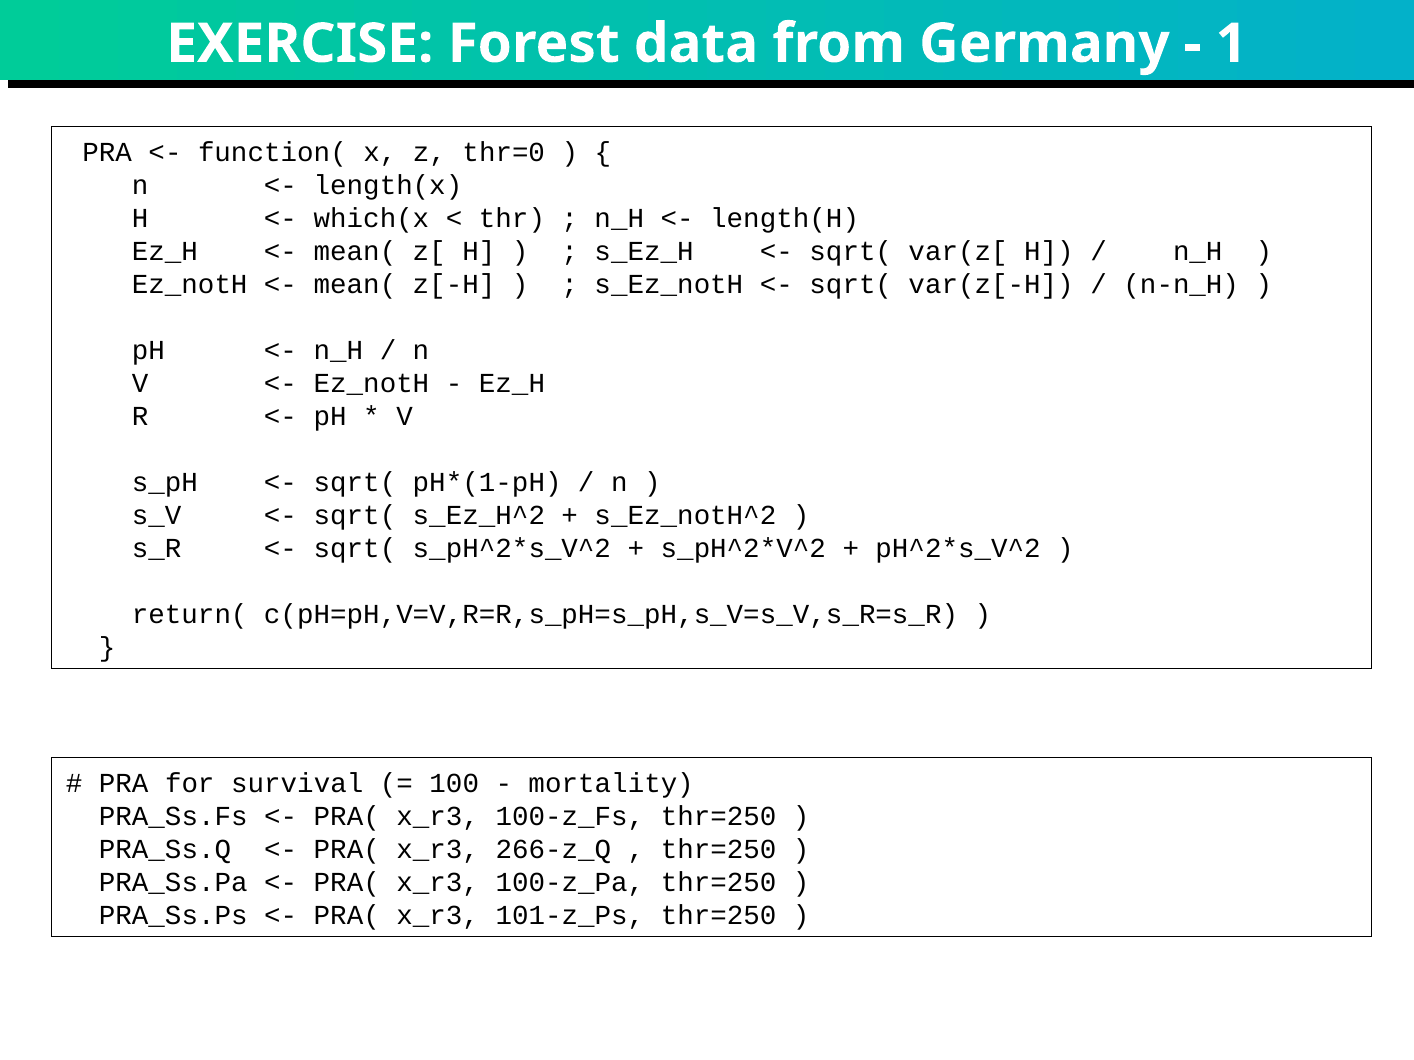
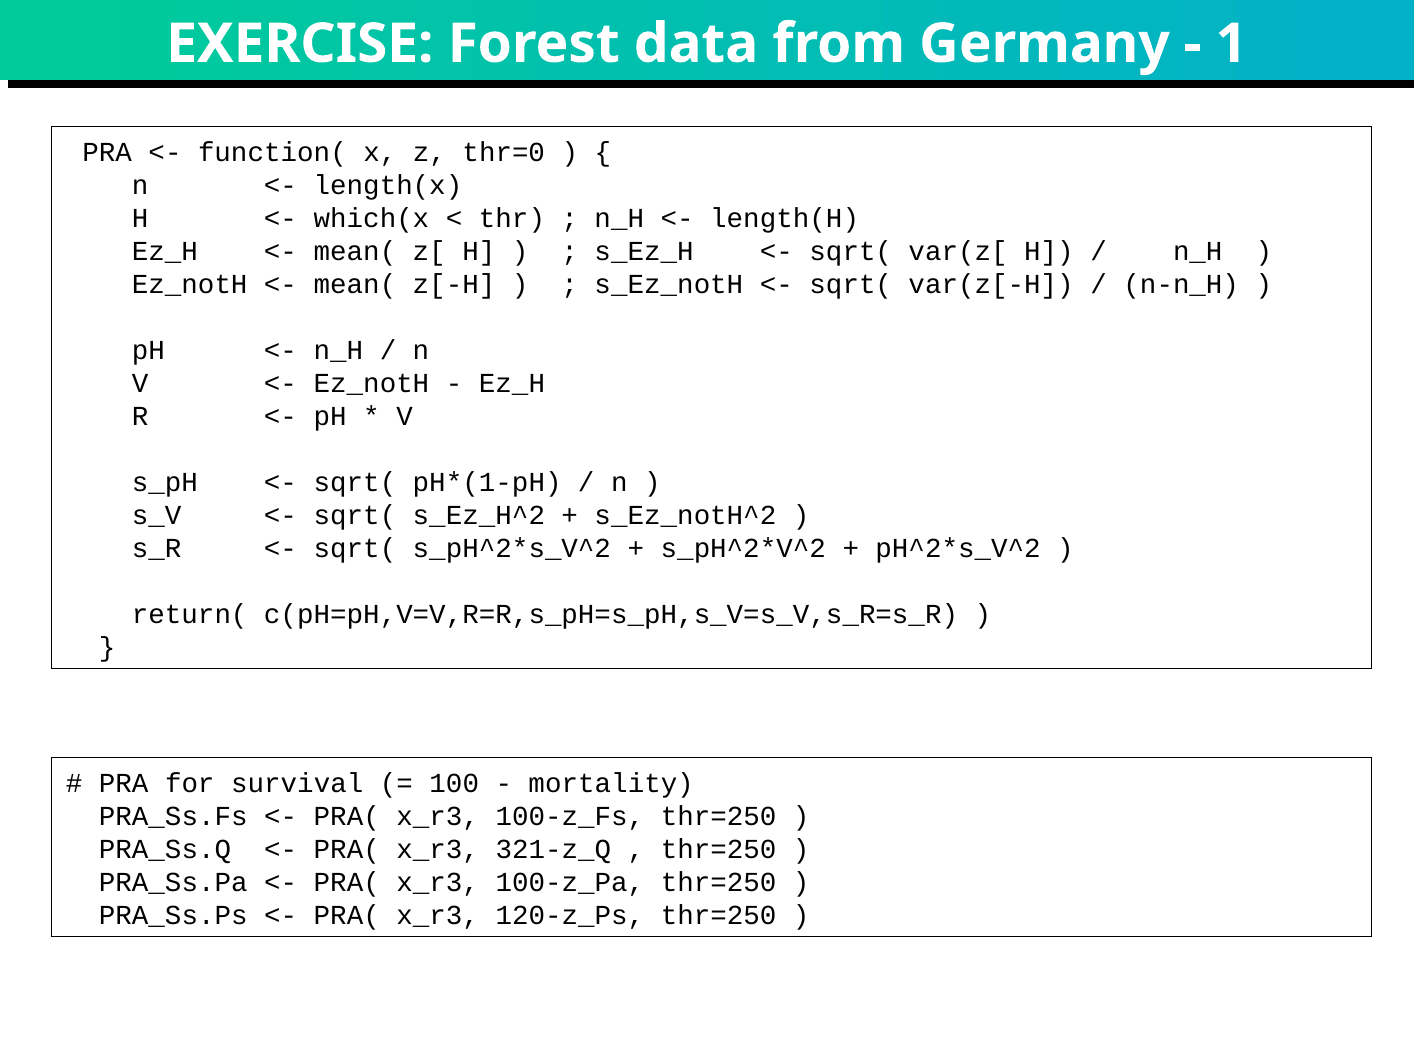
266-z_Q: 266-z_Q -> 321-z_Q (553, 850)
101-z_Ps: 101-z_Ps -> 120-z_Ps (570, 916)
